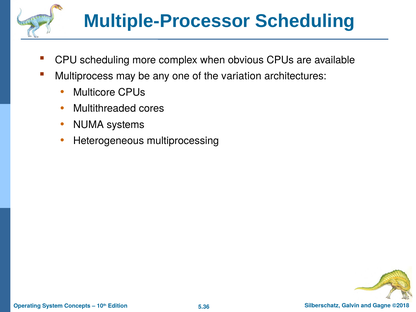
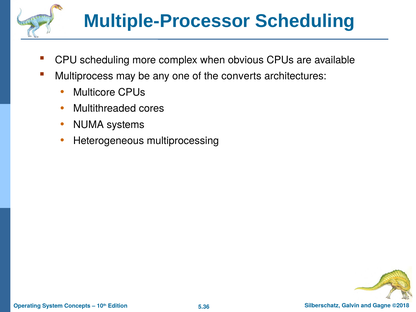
variation: variation -> converts (241, 76)
